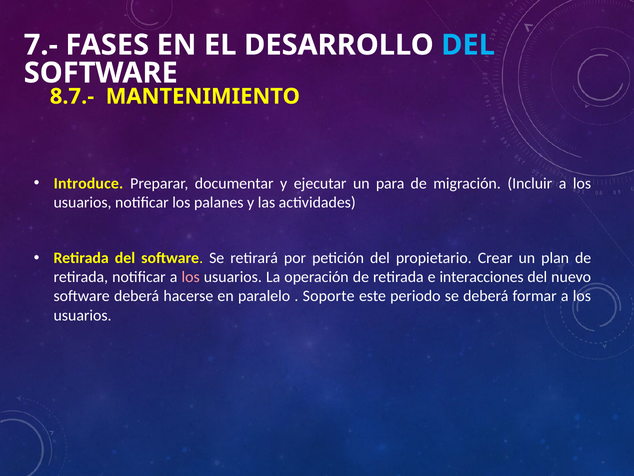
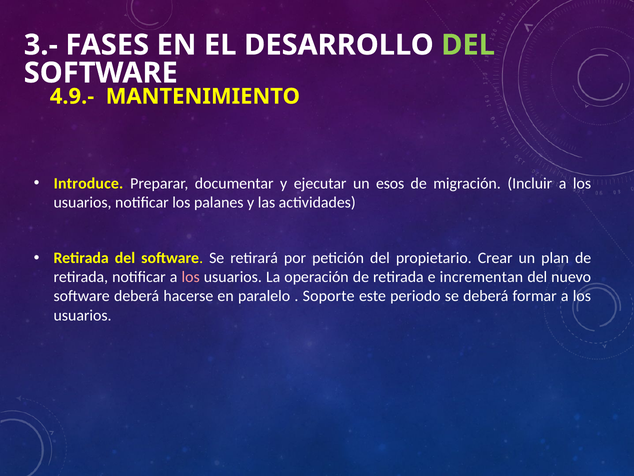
7.-: 7.- -> 3.- (41, 45)
DEL colour: light blue -> light green (468, 45)
8.7.-: 8.7.- -> 4.9.- (72, 96)
para: para -> esos (390, 183)
interacciones: interacciones -> incrementan (481, 277)
